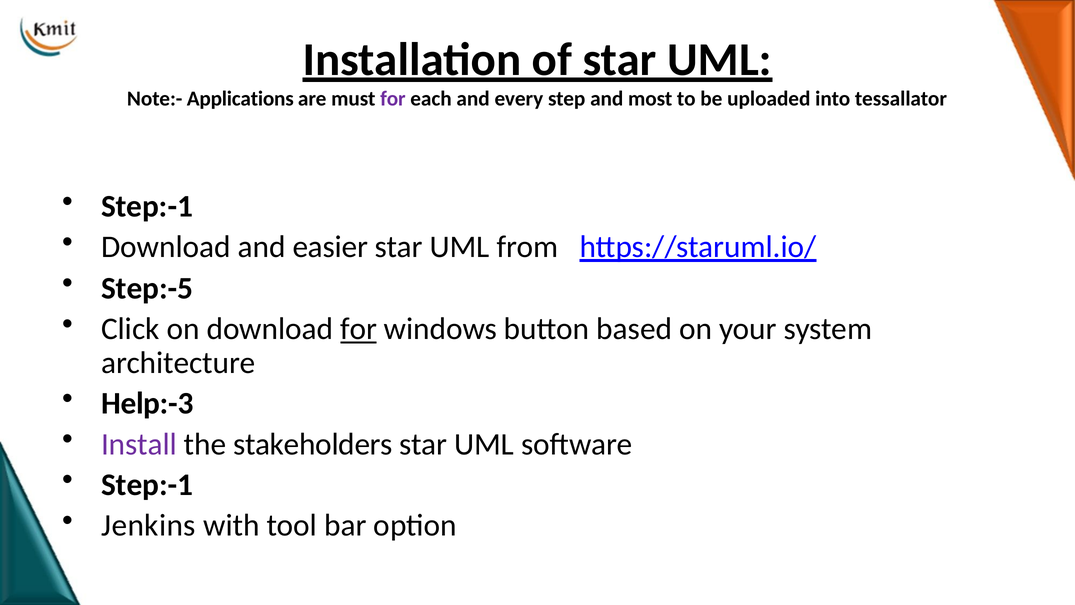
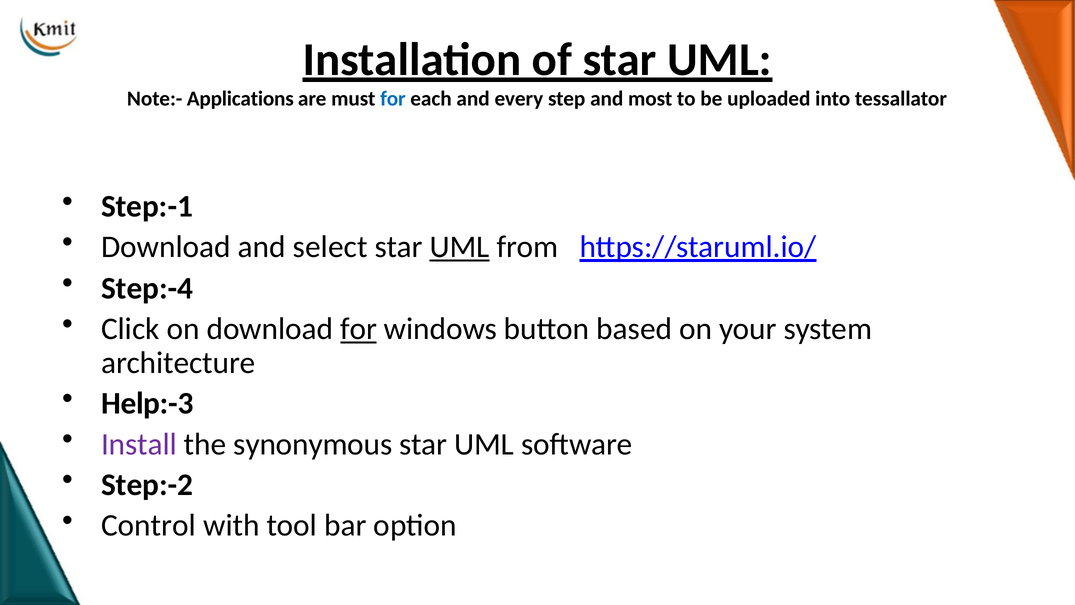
for colour: purple -> blue (393, 99)
easier: easier -> select (330, 247)
UML underline: none -> present (460, 247)
Step:-5: Step:-5 -> Step:-4 (147, 288)
stakeholders: stakeholders -> synonymous (313, 444)
Step:-1: Step:-1 -> Step:-2 (147, 485)
Jenkins: Jenkins -> Control (149, 525)
